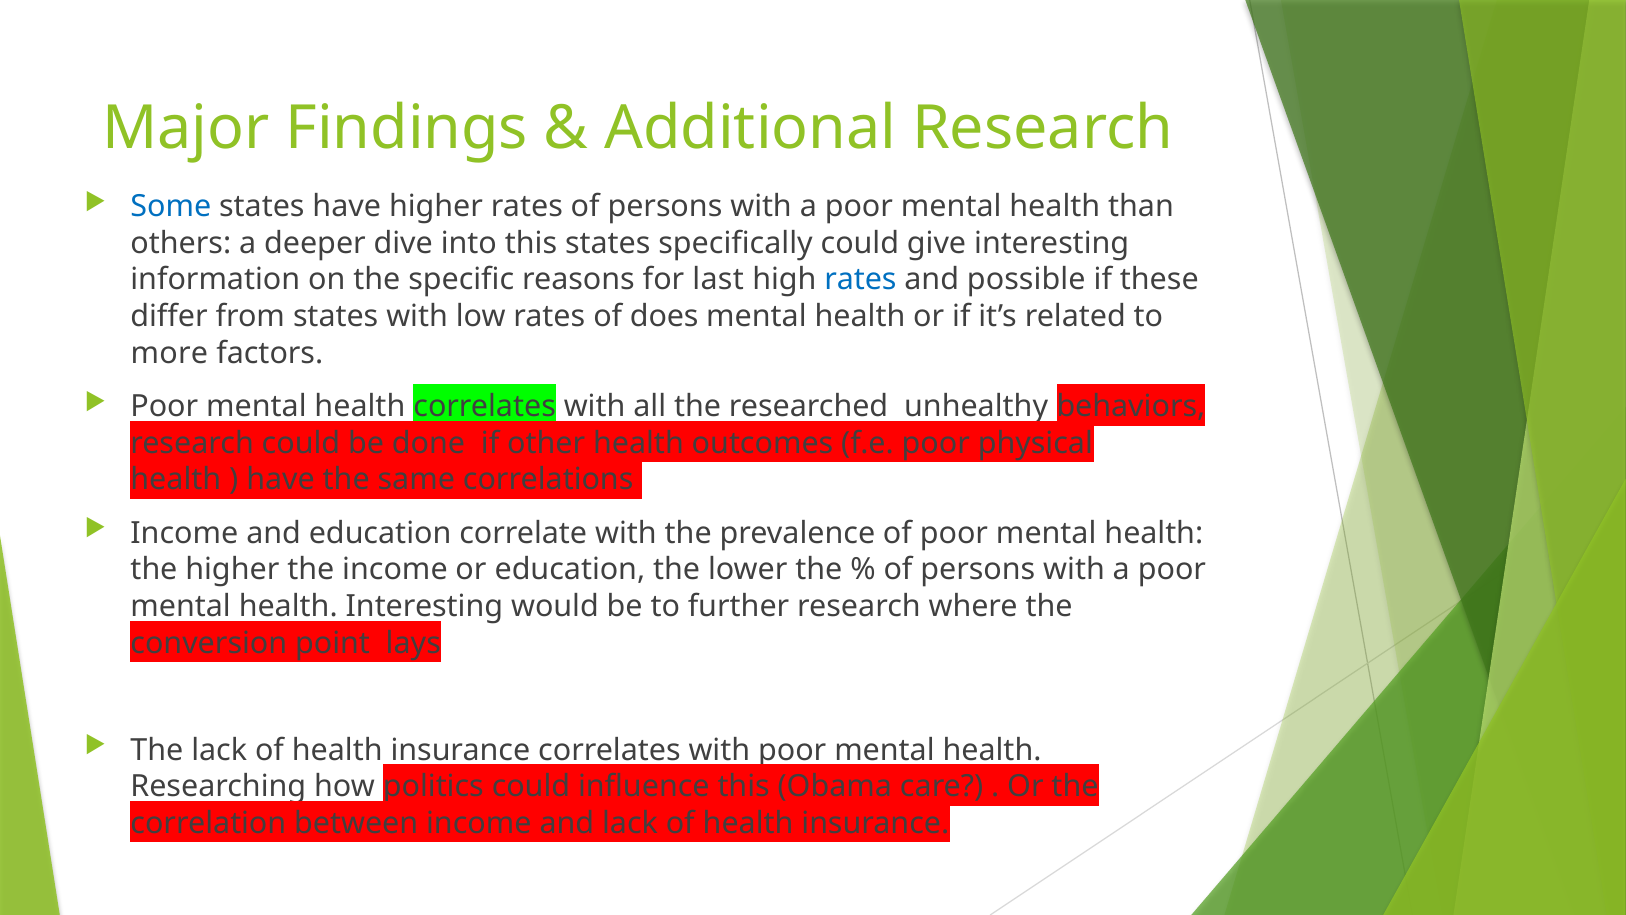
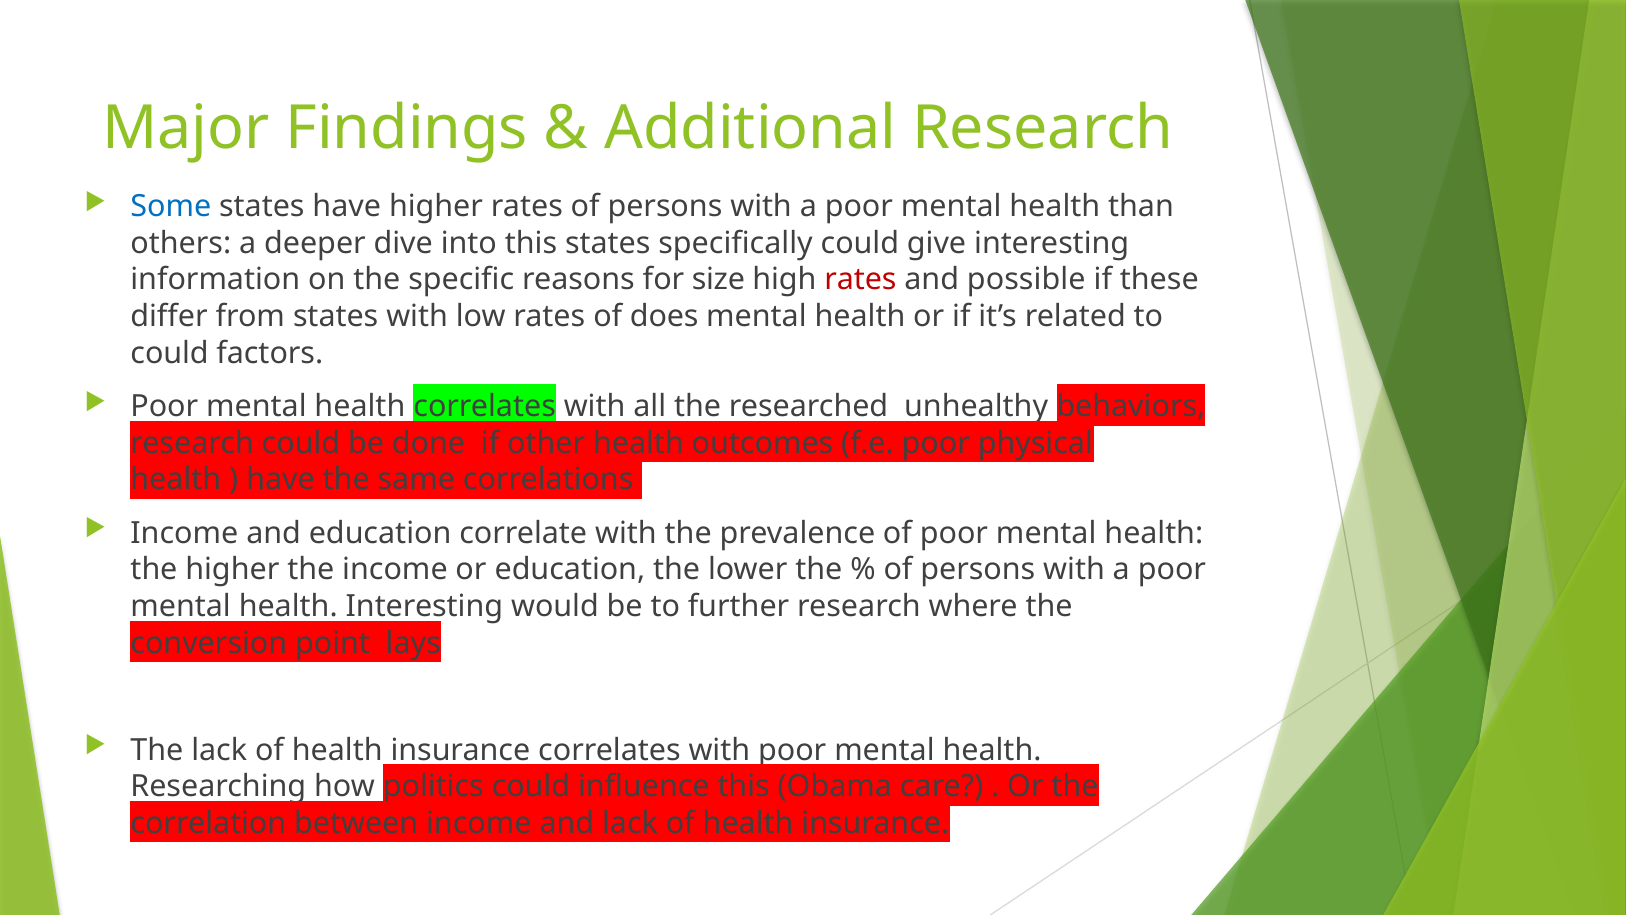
last: last -> size (718, 280)
rates colour: blue -> red (860, 280)
more: more -> could (170, 353)
